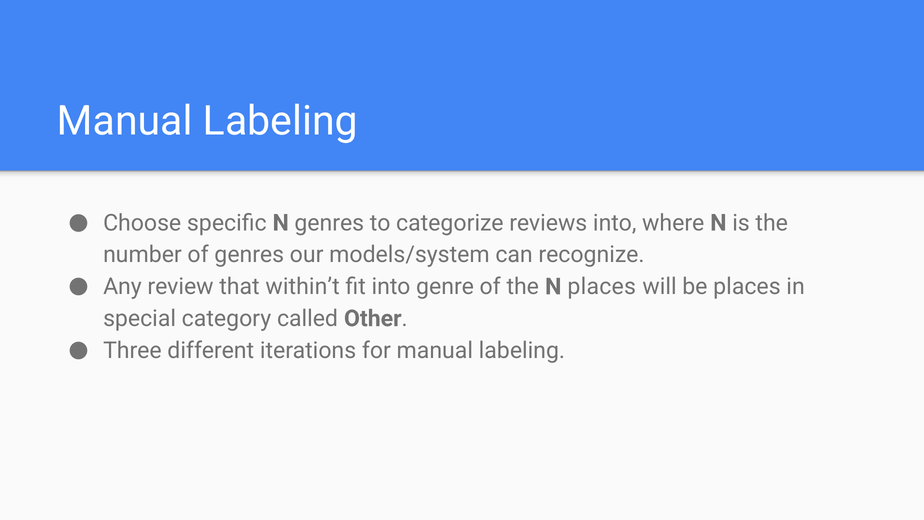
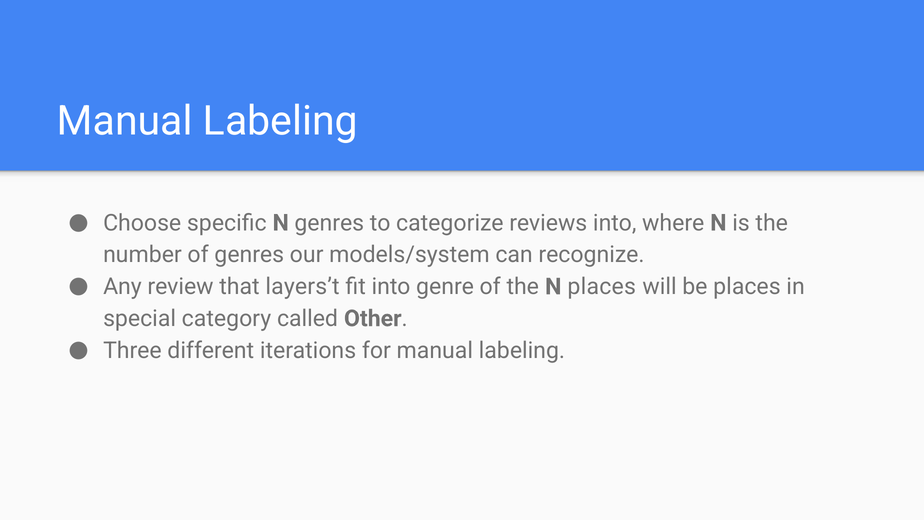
within’t: within’t -> layers’t (303, 287)
